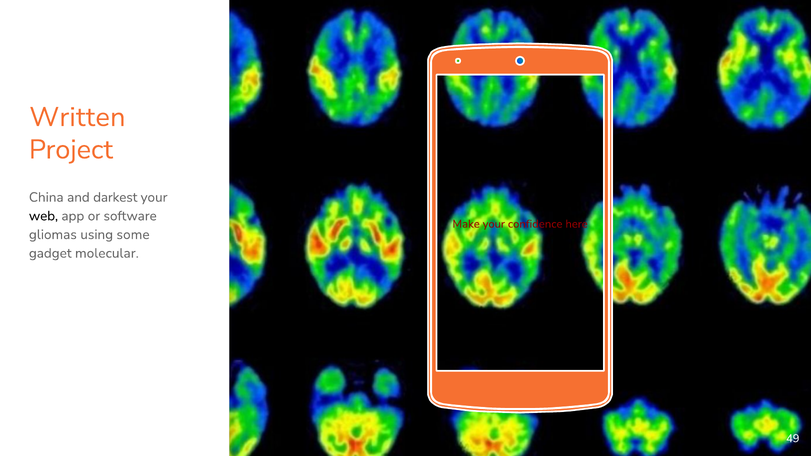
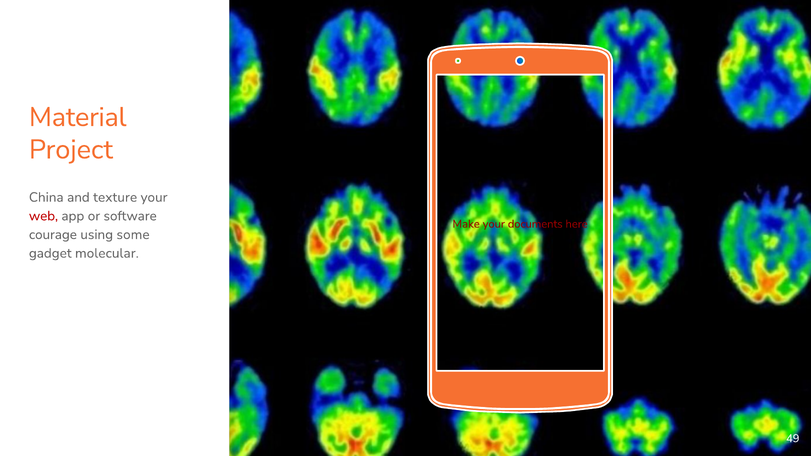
Written: Written -> Material (78, 117)
darkest: darkest -> texture (115, 197)
web colour: black -> red (43, 216)
confidence: confidence -> documents (535, 224)
gliomas: gliomas -> courage (53, 235)
